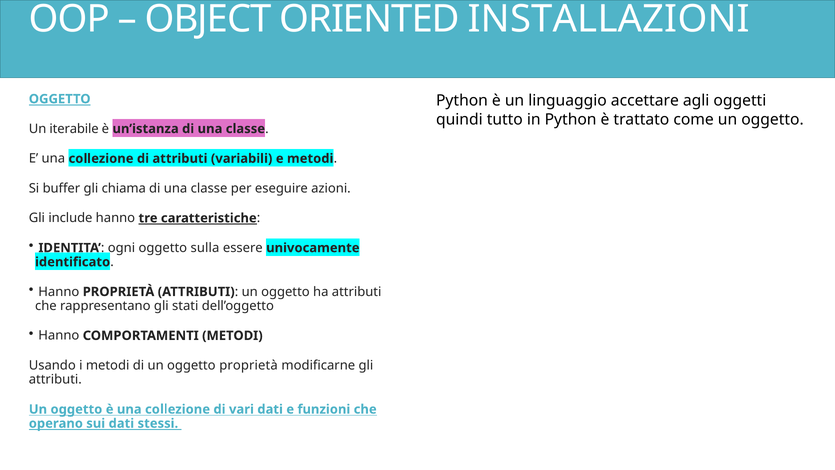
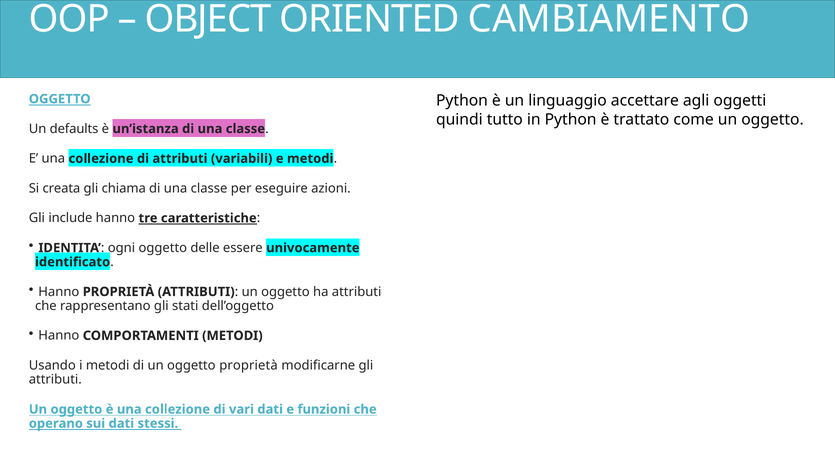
INSTALLAZIONI: INSTALLAZIONI -> CAMBIAMENTO (609, 19)
iterabile: iterabile -> defaults (74, 129)
buffer: buffer -> creata (61, 188)
sulla: sulla -> delle (205, 248)
